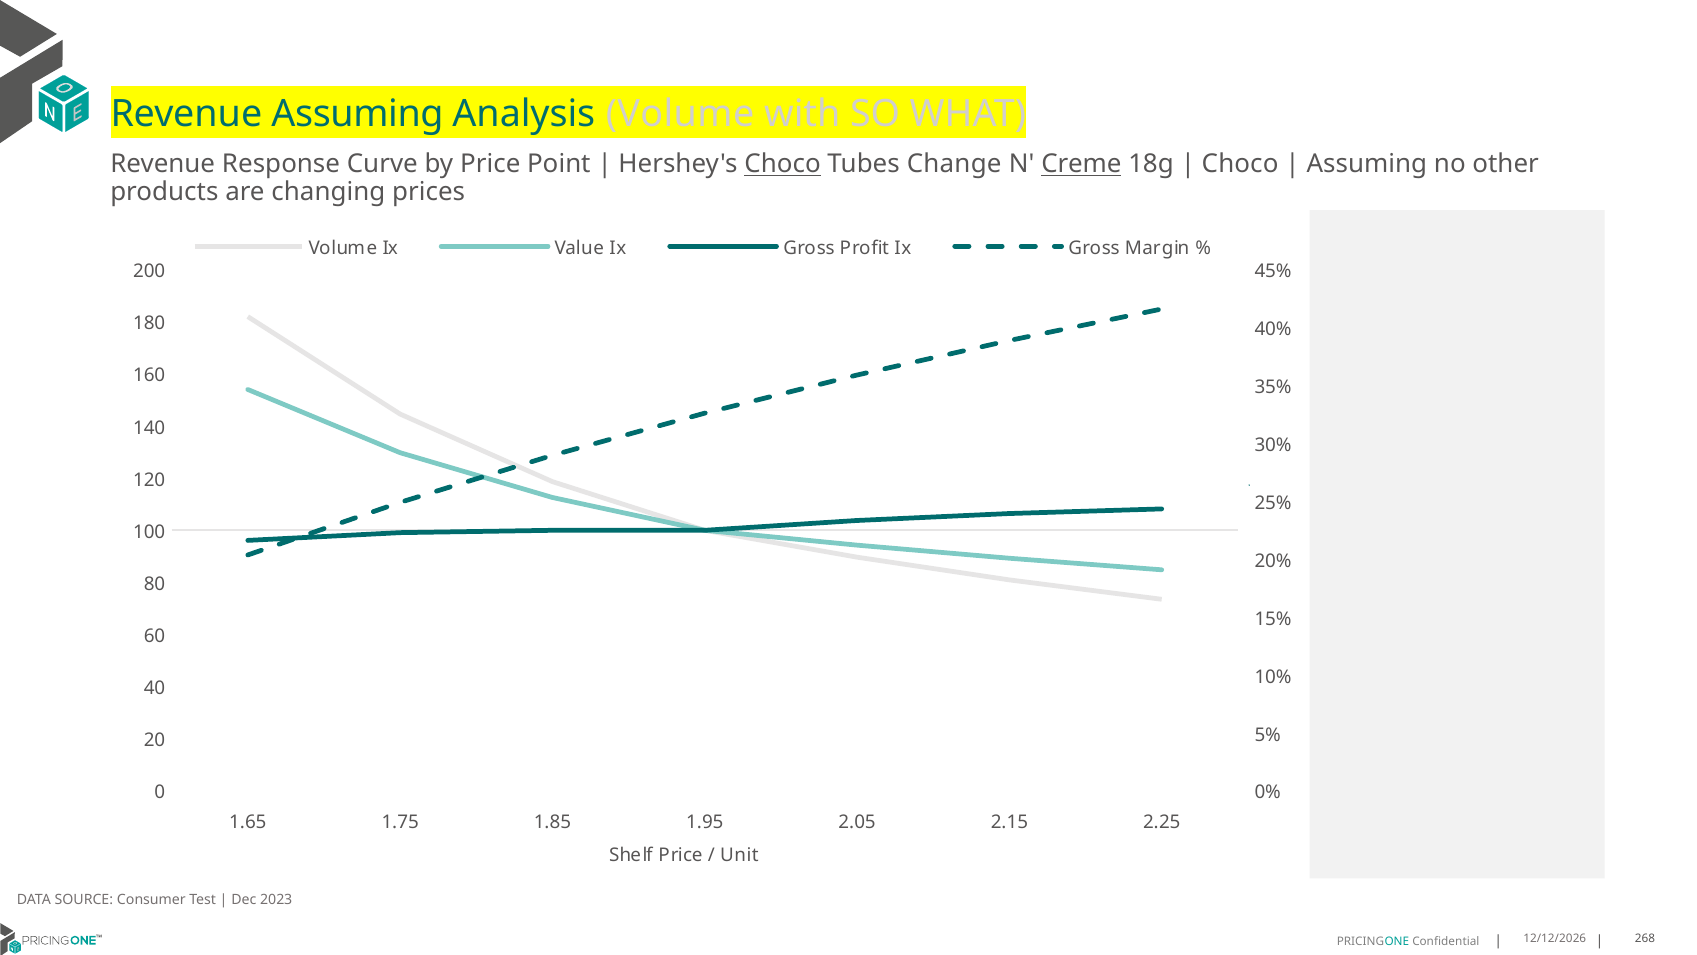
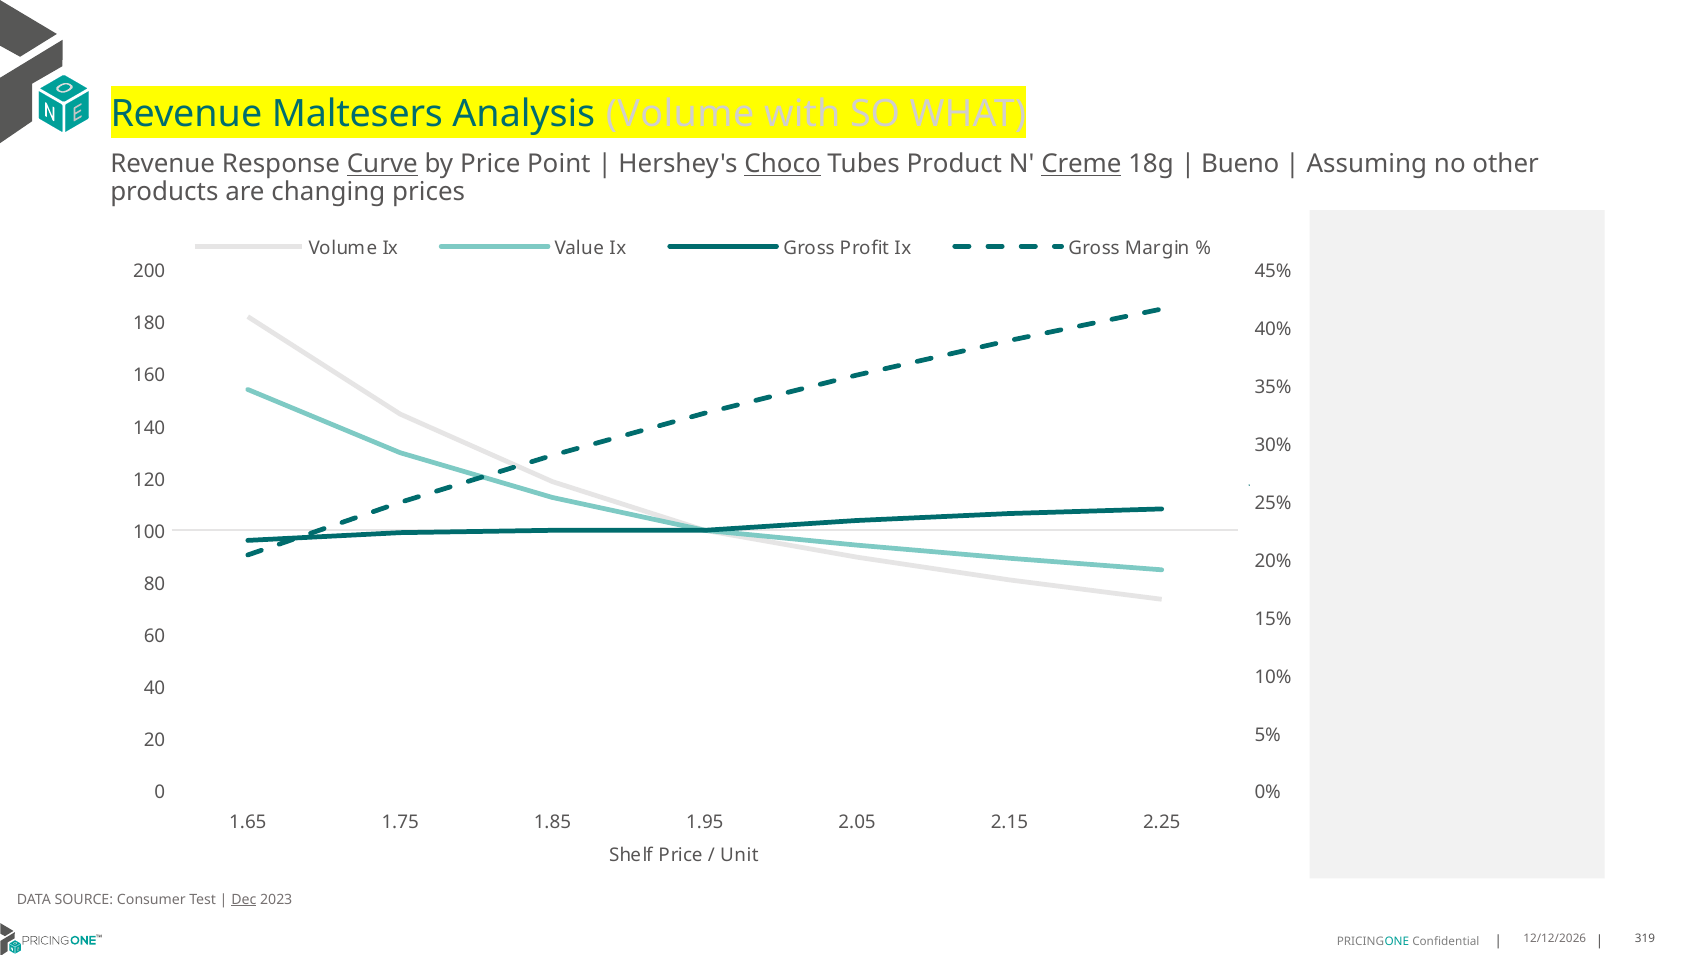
Revenue Assuming: Assuming -> Maltesers (357, 114)
Curve underline: none -> present (382, 164)
Change: Change -> Product (954, 164)
Choco: Choco -> Bueno (1240, 164)
Dec underline: none -> present (244, 899)
268: 268 -> 319 (1645, 939)
